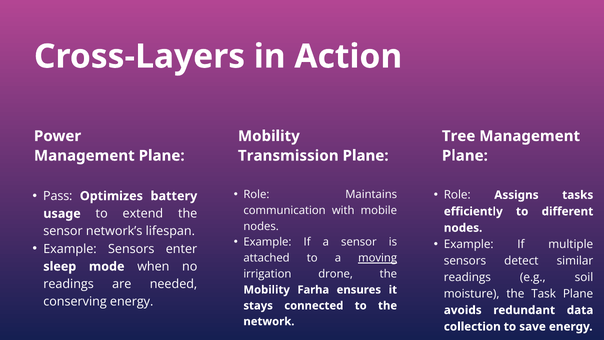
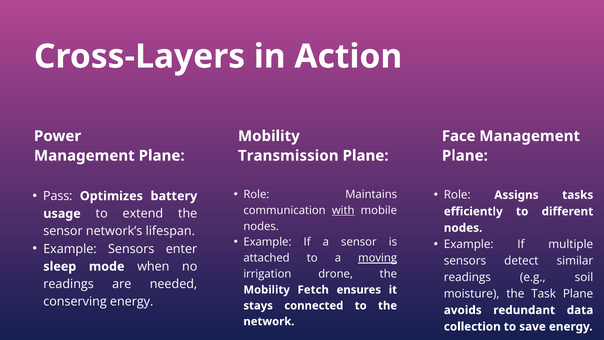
Tree: Tree -> Face (459, 136)
with underline: none -> present (343, 210)
Farha: Farha -> Fetch (313, 290)
